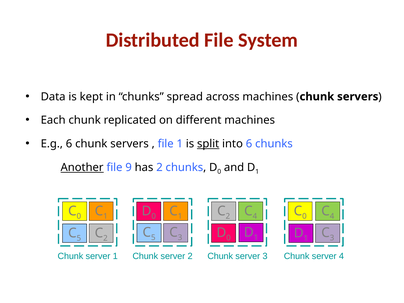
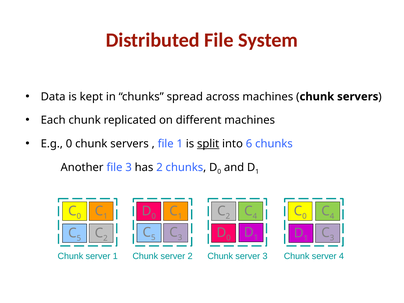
E.g 6: 6 -> 0 (69, 144)
Another underline: present -> none (82, 167)
file 9: 9 -> 3 (129, 167)
